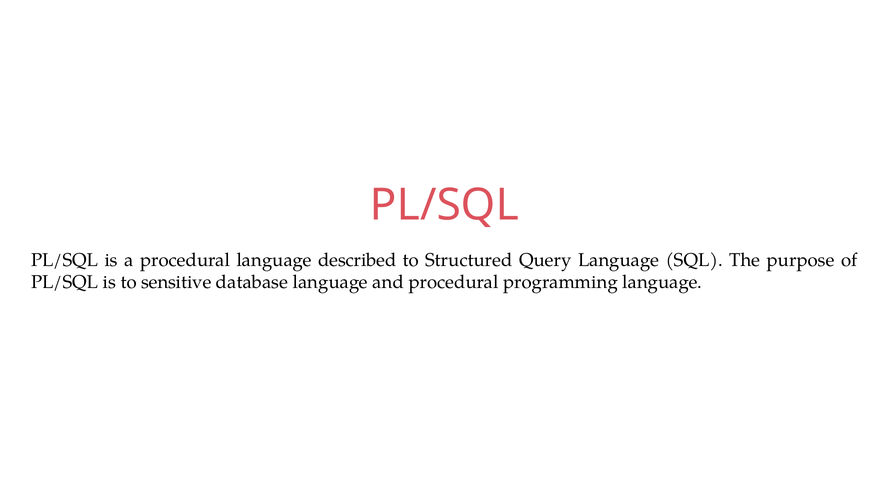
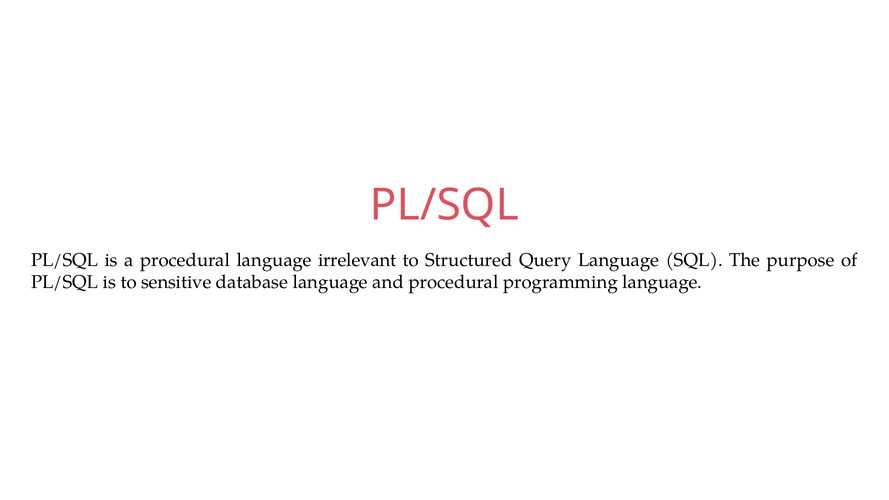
described: described -> irrelevant (357, 260)
